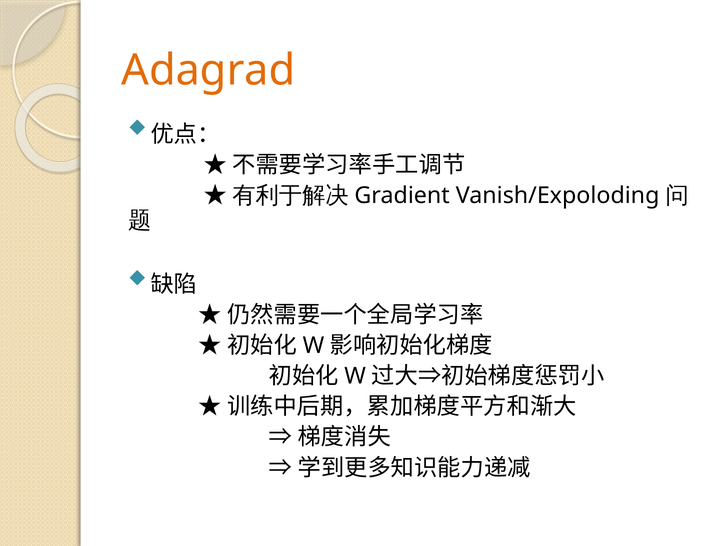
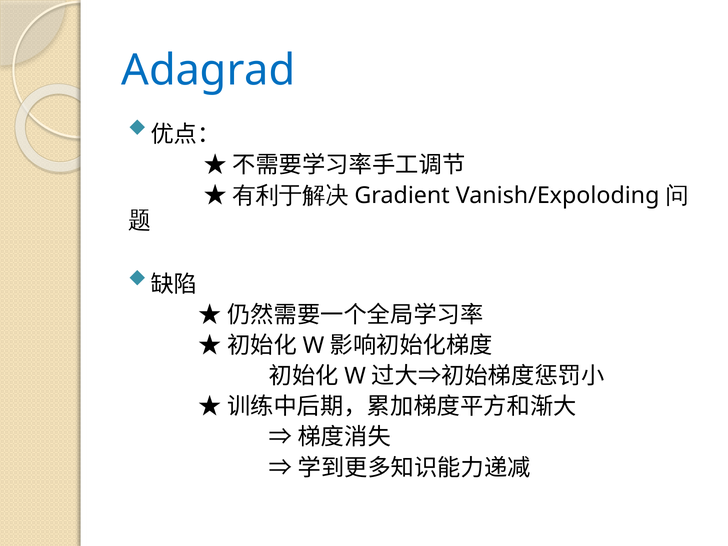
Adagrad colour: orange -> blue (208, 70)
